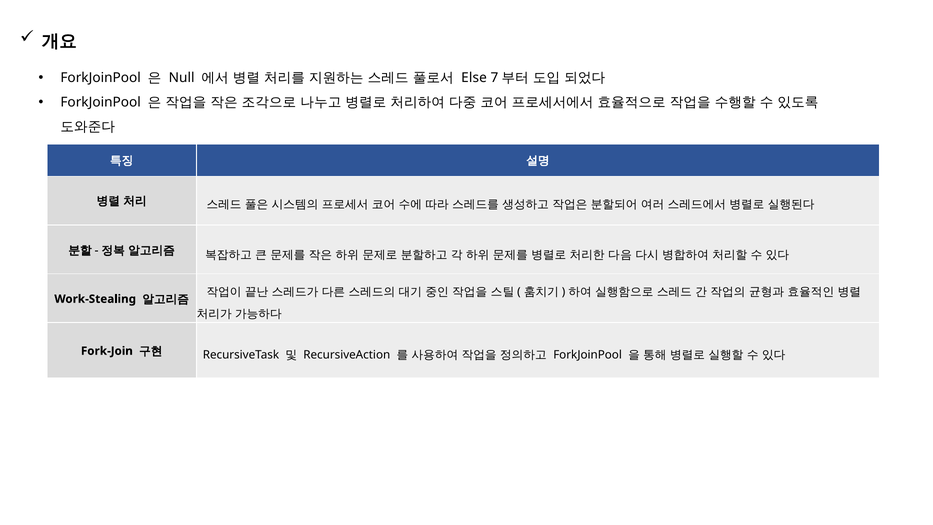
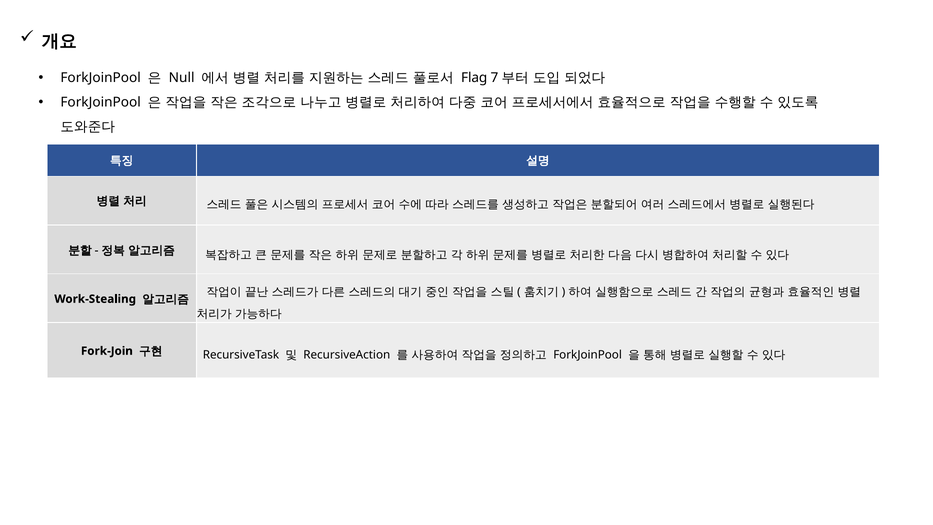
Else: Else -> Flag (474, 78)
